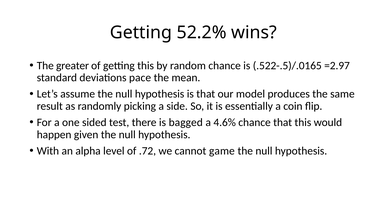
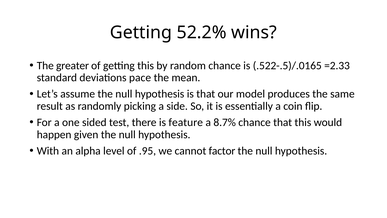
=2.97: =2.97 -> =2.33 (337, 65)
bagged: bagged -> feature (186, 122)
4.6%: 4.6% -> 8.7% (225, 122)
.72: .72 -> .95 (147, 151)
game: game -> factor (222, 151)
